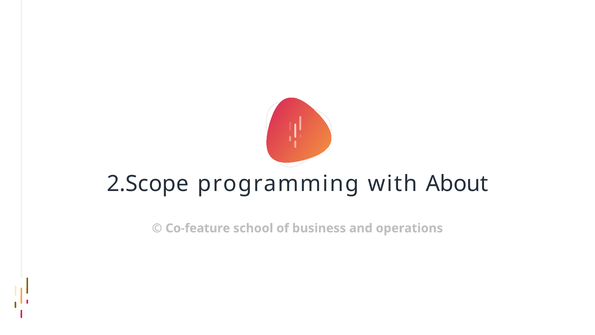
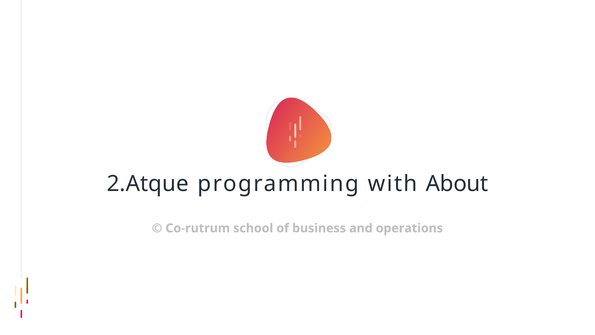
2.Scope: 2.Scope -> 2.Atque (148, 183)
Co-feature: Co-feature -> Co-rutrum (198, 228)
